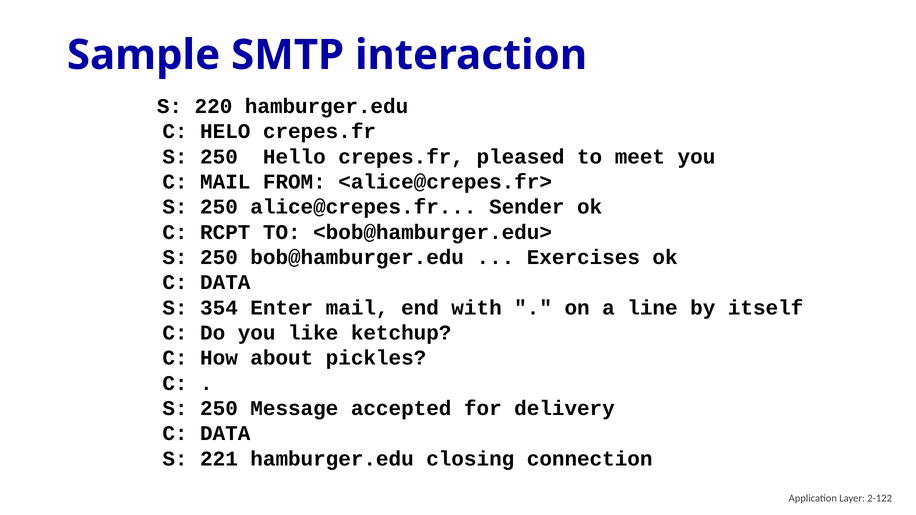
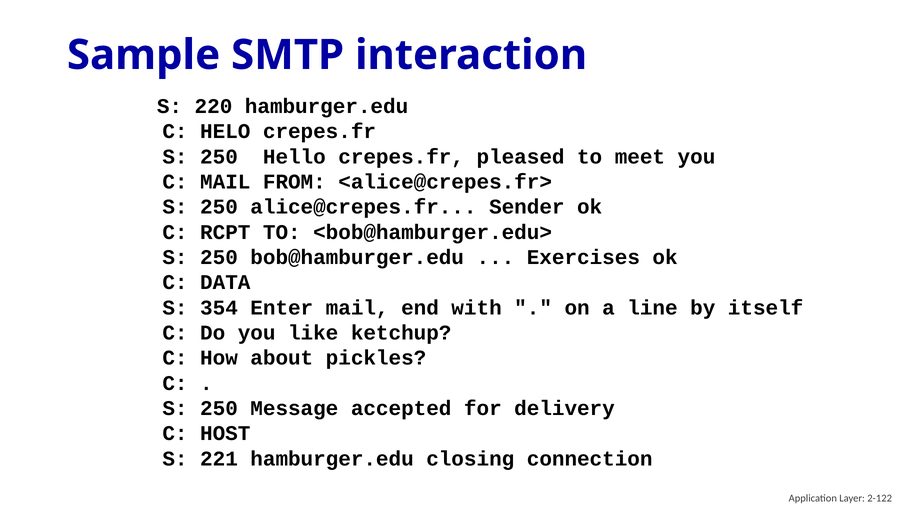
DATA: DATA -> HOST (225, 434)
